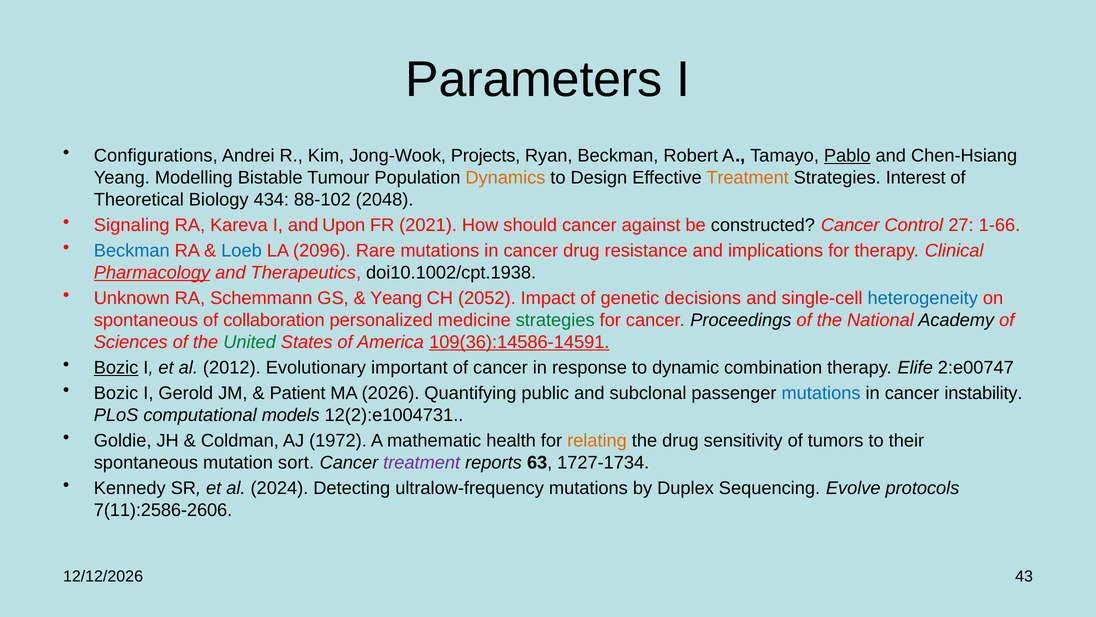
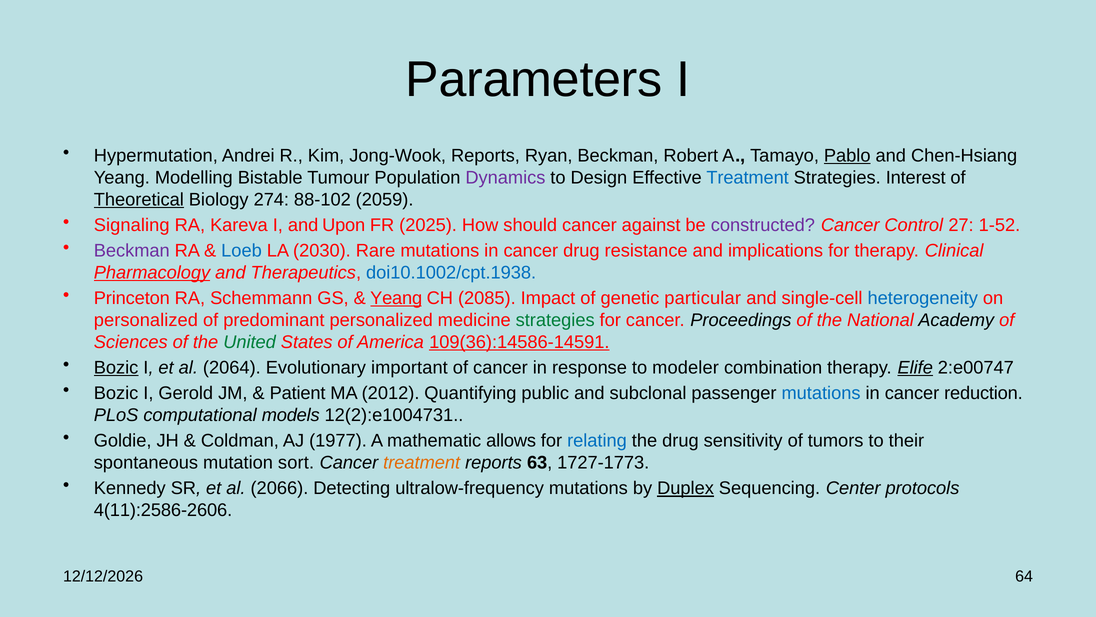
Configurations: Configurations -> Hypermutation (156, 156)
Jong-Wook Projects: Projects -> Reports (485, 156)
Dynamics colour: orange -> purple (505, 178)
Treatment colour: orange -> blue (748, 178)
Theoretical underline: none -> present (139, 199)
434: 434 -> 274 (271, 199)
2048: 2048 -> 2059 (385, 199)
2021: 2021 -> 2025 (428, 225)
constructed colour: black -> purple (763, 225)
1-66: 1-66 -> 1-52 (999, 225)
Beckman colour: blue -> purple (132, 251)
2096: 2096 -> 2030 (322, 251)
doi10.1002/cpt.1938 colour: black -> blue (451, 272)
Unknown: Unknown -> Princeton (132, 298)
Yeang underline: none -> present (396, 298)
2052: 2052 -> 2085 (487, 298)
decisions: decisions -> particular (703, 298)
spontaneous: spontaneous -> personalized (146, 320)
collaboration: collaboration -> predominant (274, 320)
2012: 2012 -> 2064 (232, 367)
dynamic: dynamic -> modeler (686, 367)
Elife underline: none -> present (915, 367)
2026: 2026 -> 2012 (391, 393)
instability: instability -> reduction (983, 393)
1972: 1972 -> 1977 (338, 440)
health: health -> allows (511, 440)
relating colour: orange -> blue (597, 440)
treatment colour: purple -> orange (422, 462)
1727-1734: 1727-1734 -> 1727-1773 (603, 462)
2024: 2024 -> 2066 (279, 488)
Duplex underline: none -> present (686, 488)
Evolve: Evolve -> Center (853, 488)
7(11):2586-2606: 7(11):2586-2606 -> 4(11):2586-2606 (163, 510)
43: 43 -> 64 (1024, 576)
